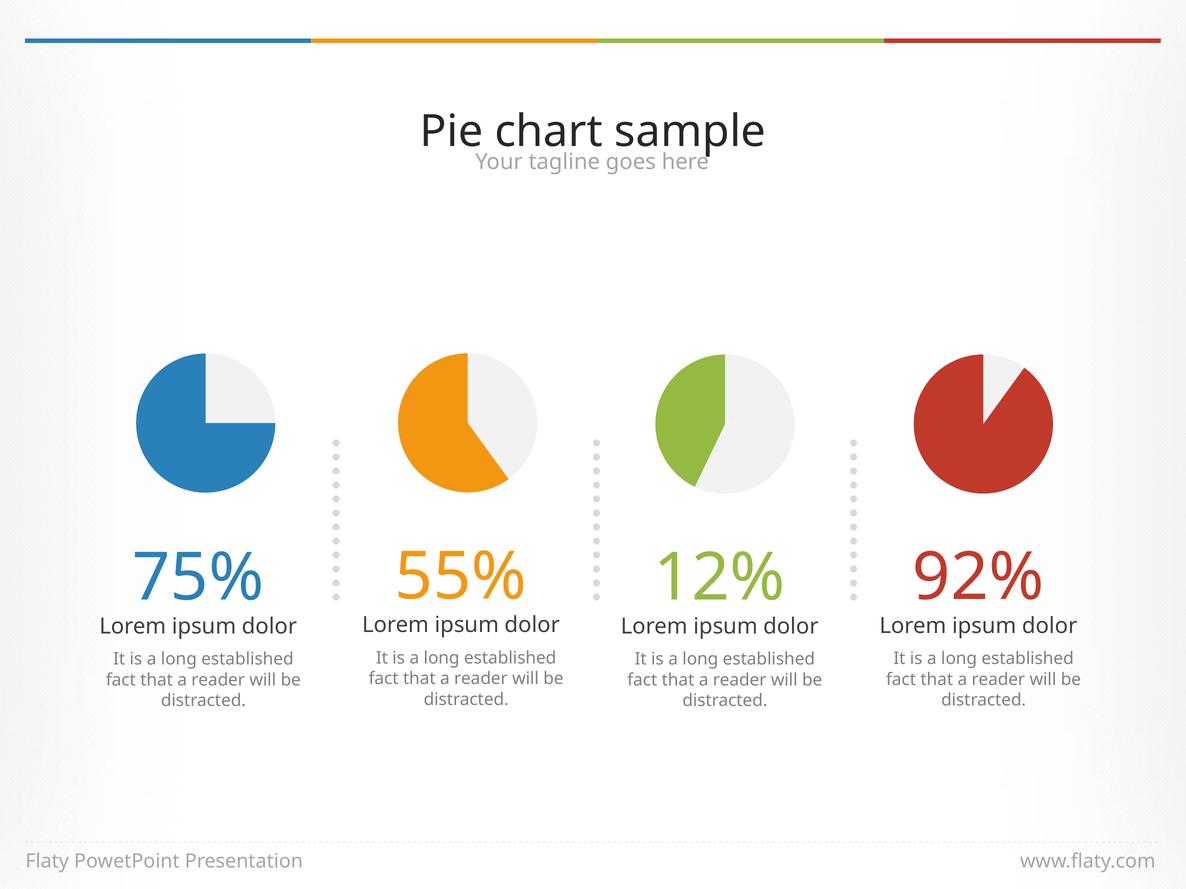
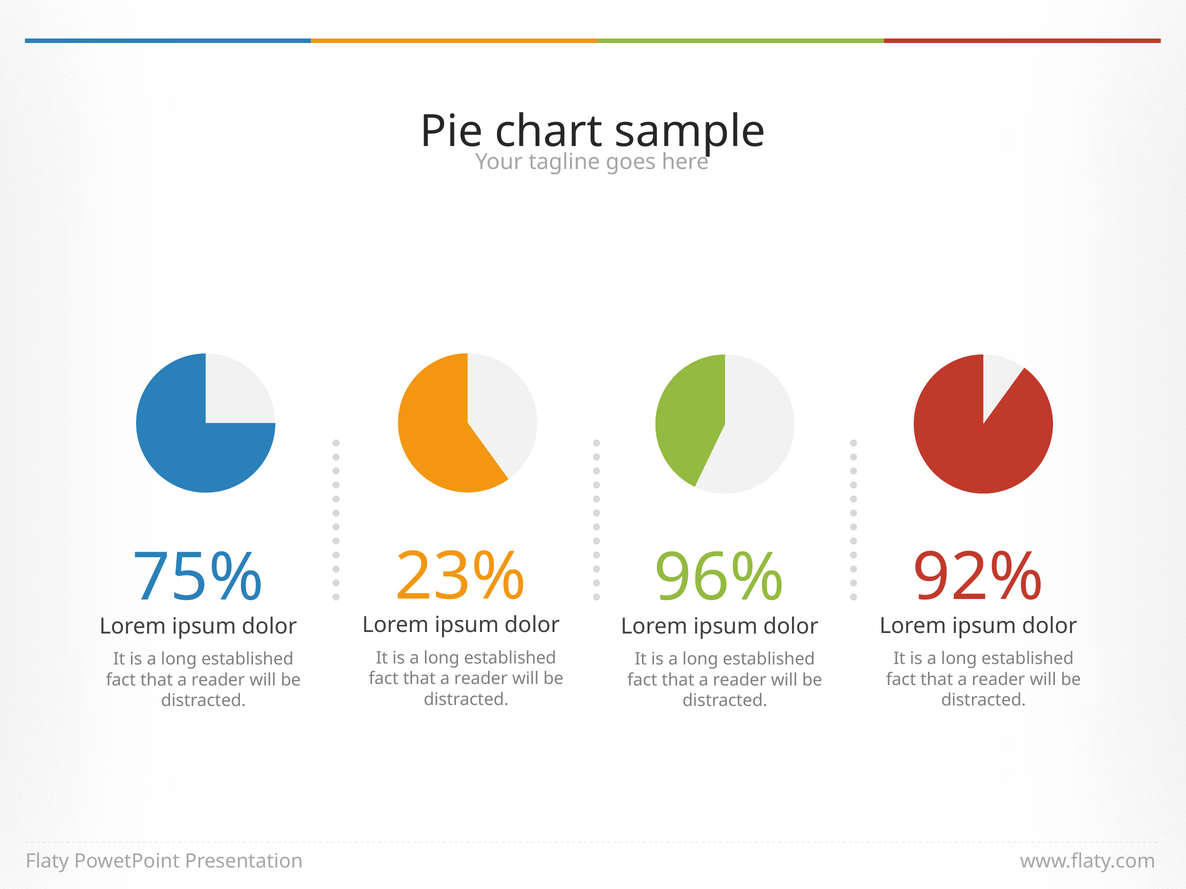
55%: 55% -> 23% (461, 577)
12%: 12% -> 96% (720, 578)
